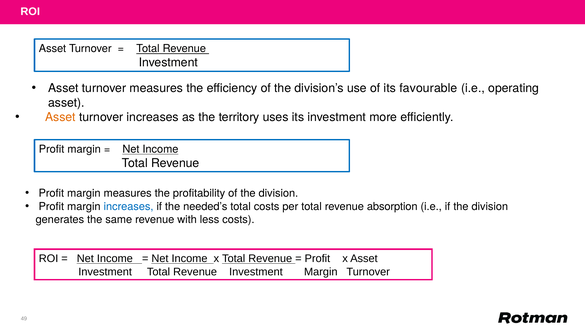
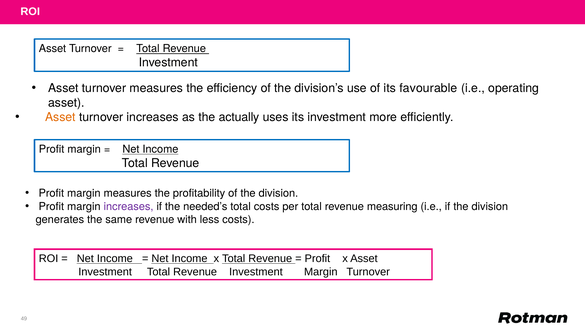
territory: territory -> actually (239, 117)
increases colour: blue -> purple (129, 206)
absorption: absorption -> measuring (392, 206)
